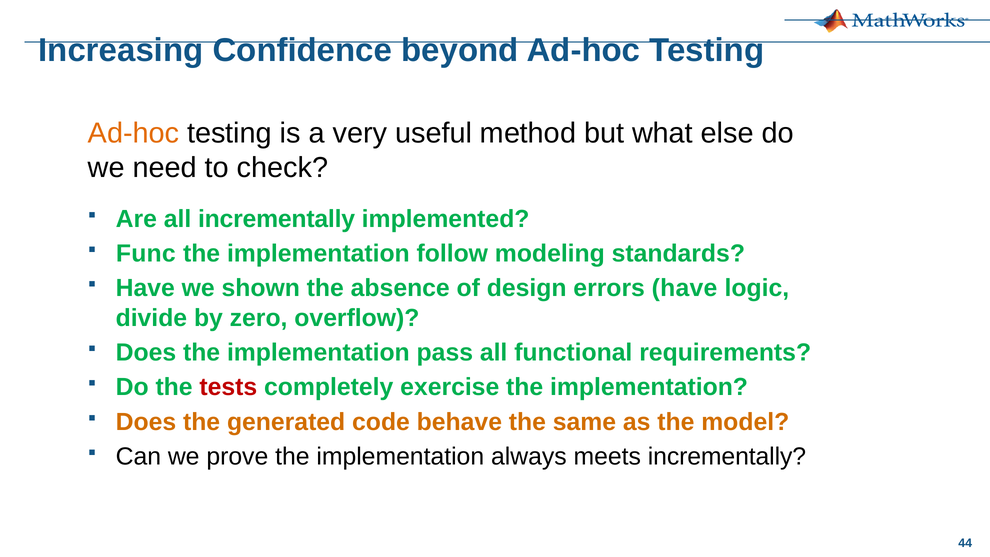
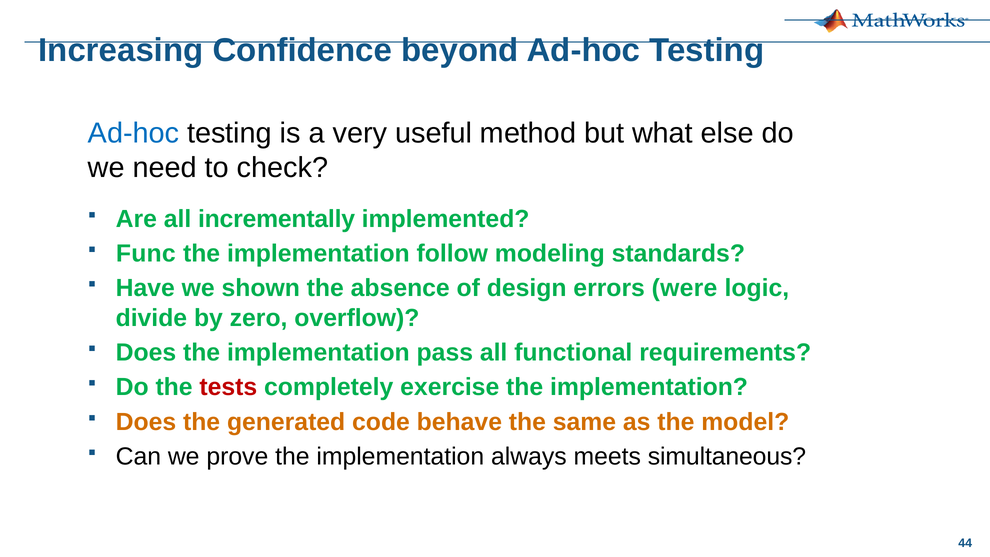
Ad-hoc colour: orange -> blue (134, 133)
errors have: have -> were (685, 288)
meets incrementally: incrementally -> simultaneous (727, 456)
